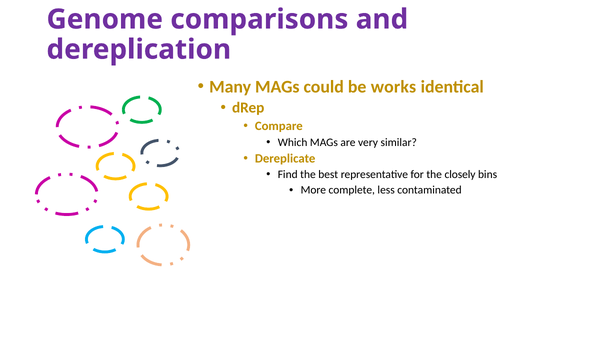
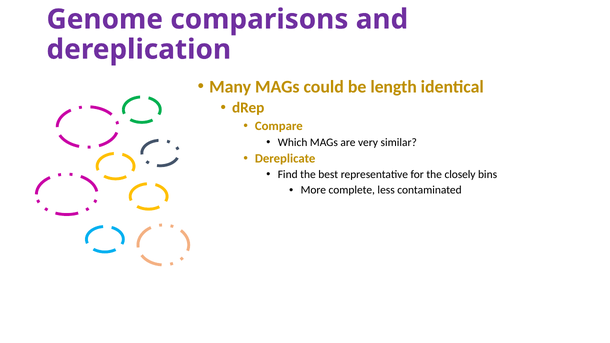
works: works -> length (394, 87)
